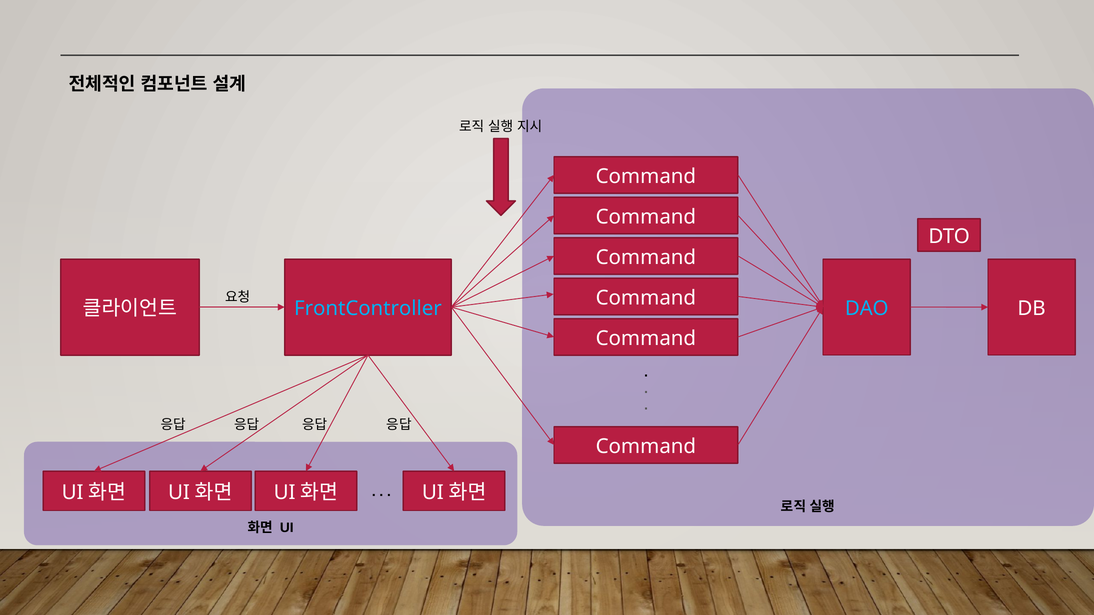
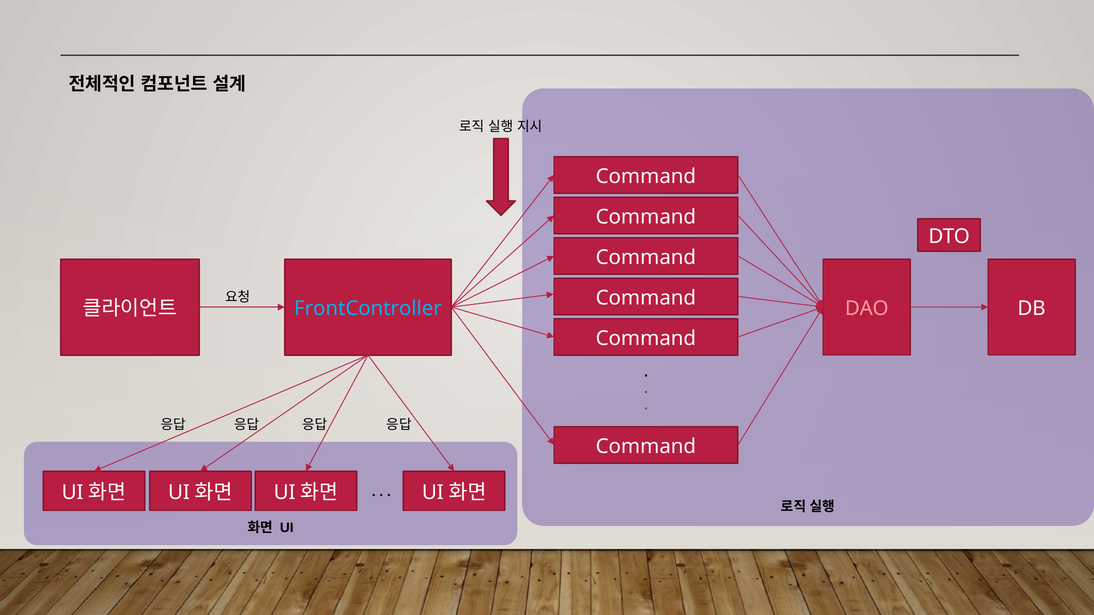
DAO colour: light blue -> pink (867, 309)
